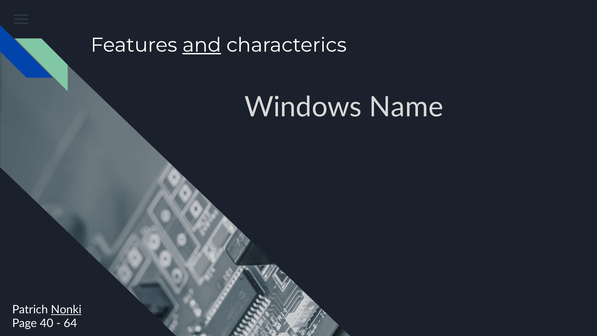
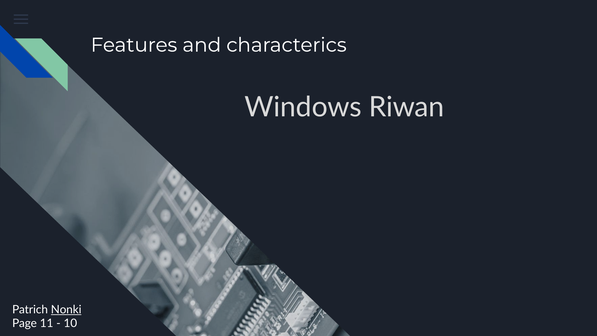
and underline: present -> none (202, 45)
Name: Name -> Riwan (406, 107)
40: 40 -> 11 (47, 323)
64: 64 -> 10 (70, 323)
